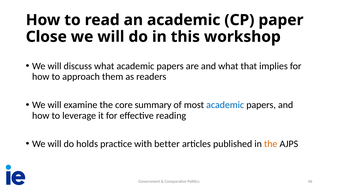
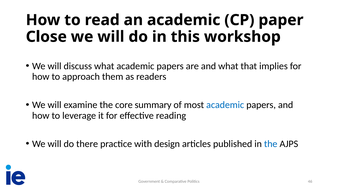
holds: holds -> there (87, 144)
better: better -> design (167, 144)
the colour: orange -> blue (271, 144)
